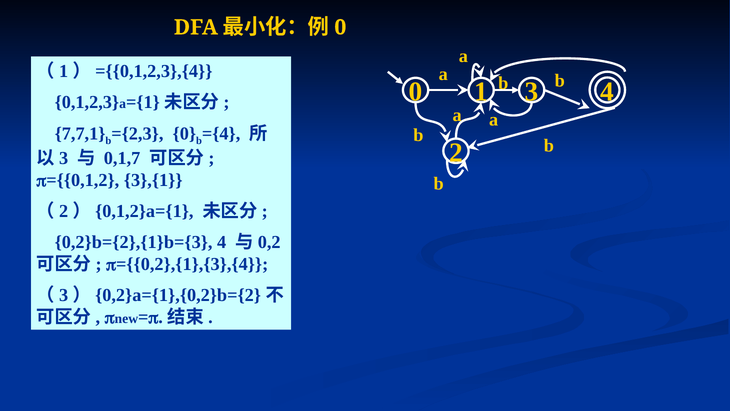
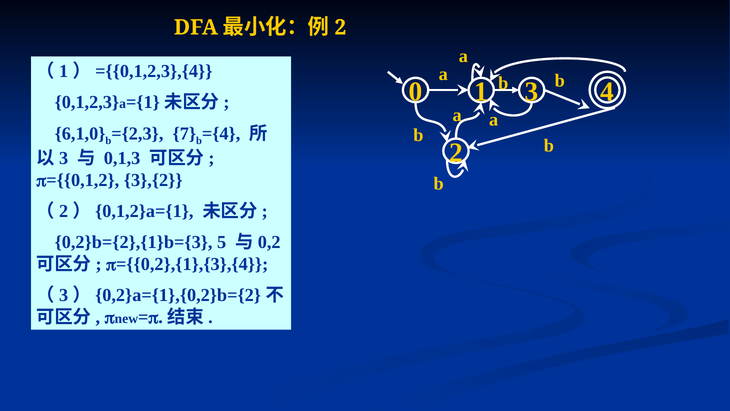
0: 0 -> 2 (340, 27)
7,7,1: 7,7,1 -> 6,1,0 (80, 133)
0: 0 -> 7 (184, 133)
0,1,7: 0,1,7 -> 0,1,3 (122, 158)
3},{1: 3},{1 -> 3},{2 (153, 180)
0,2}b={2},{1}b={3 4: 4 -> 5 (222, 242)
